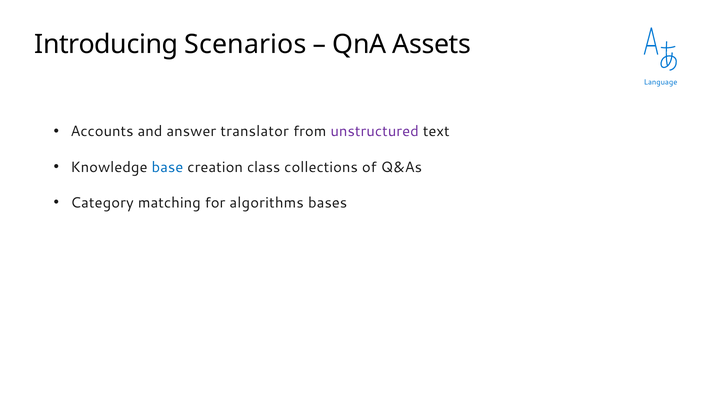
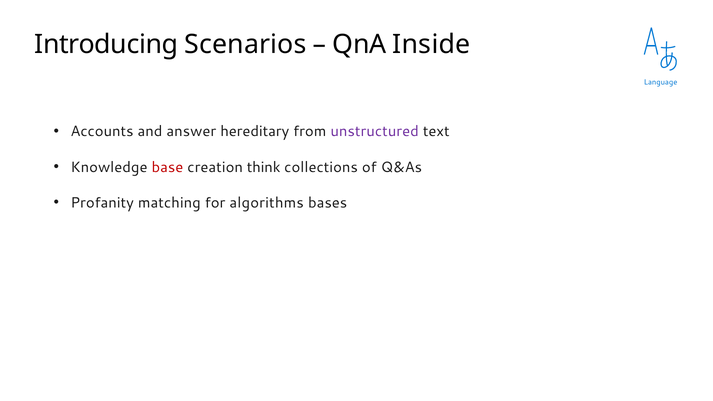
Assets: Assets -> Inside (431, 45)
translator: translator -> hereditary (255, 132)
base colour: blue -> red (167, 167)
class: class -> think (264, 167)
Category: Category -> Profanity (102, 203)
